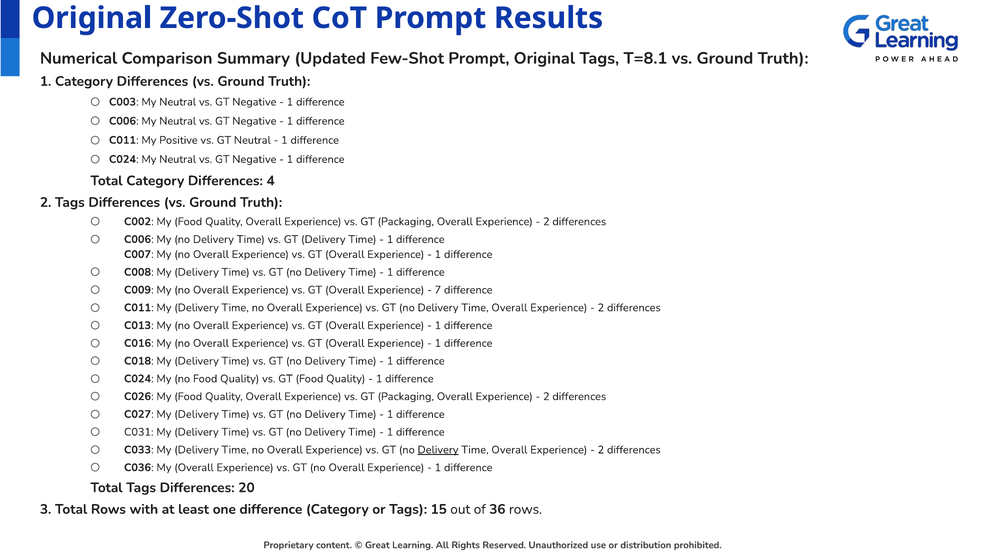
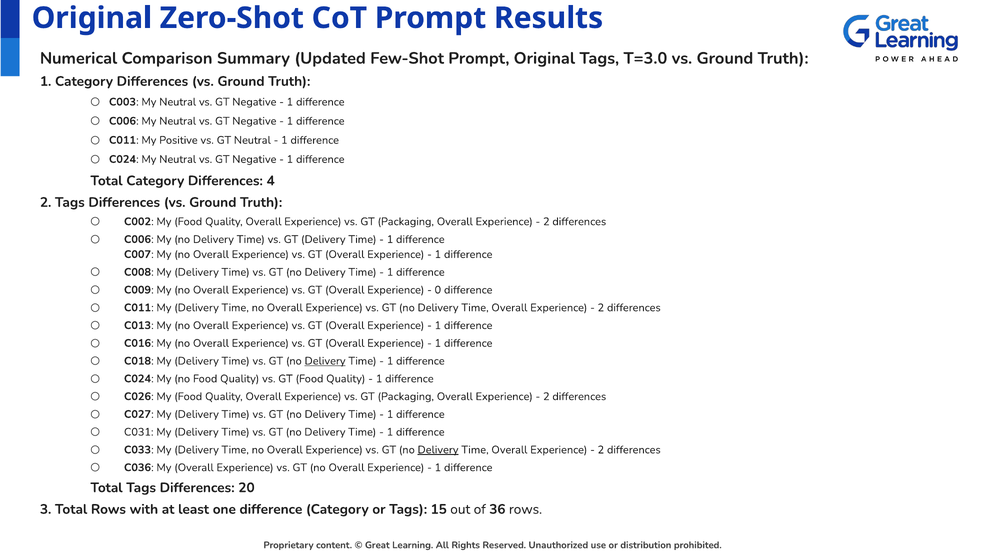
T=8.1: T=8.1 -> T=3.0 (645, 58)
7: 7 -> 0 (438, 290)
Delivery underline: none -> present (325, 361)
